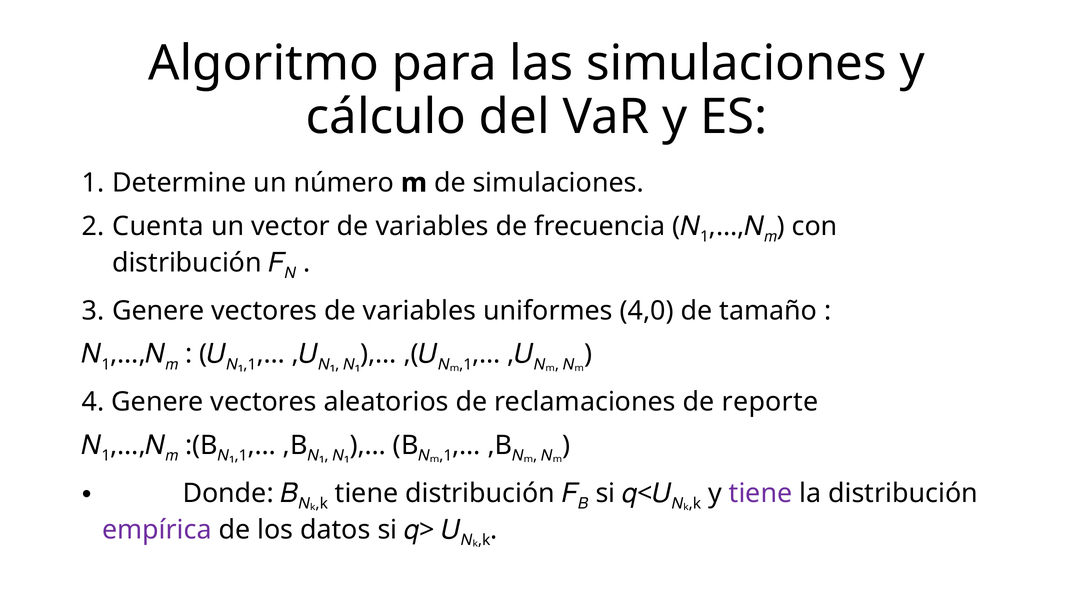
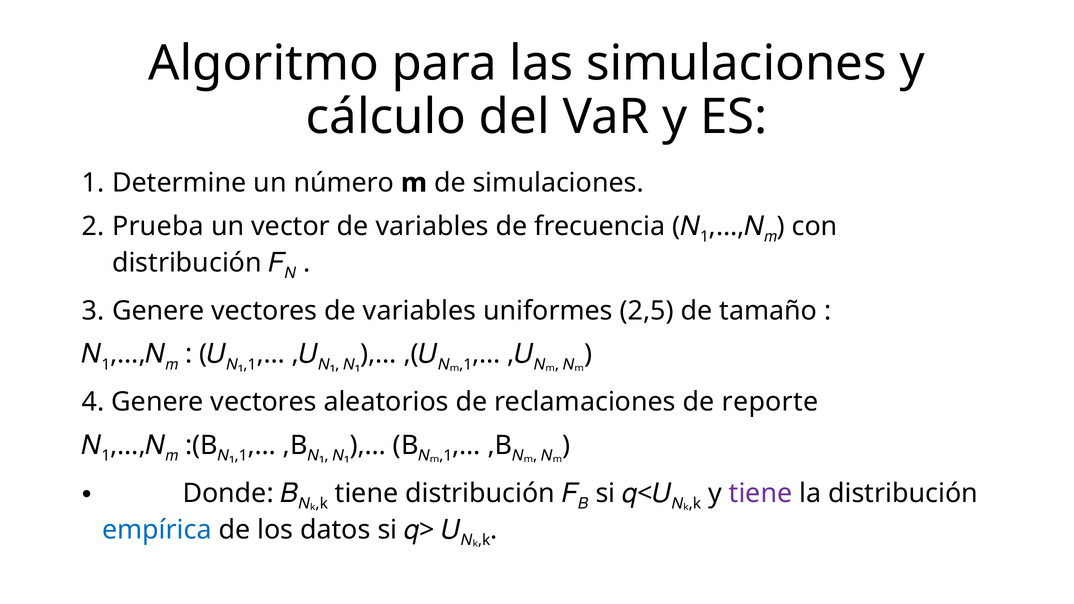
Cuenta: Cuenta -> Prueba (158, 226)
4,0: 4,0 -> 2,5 (647, 311)
empírica colour: purple -> blue (157, 530)
